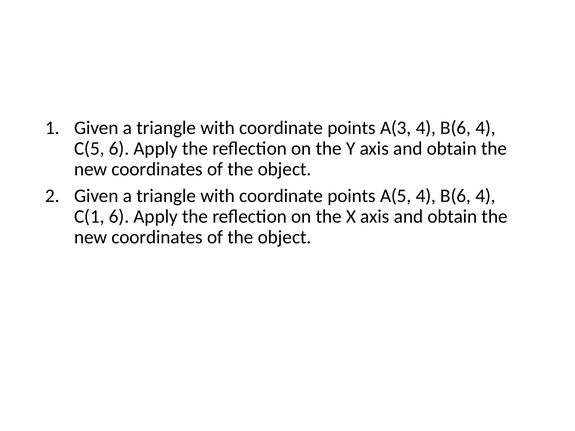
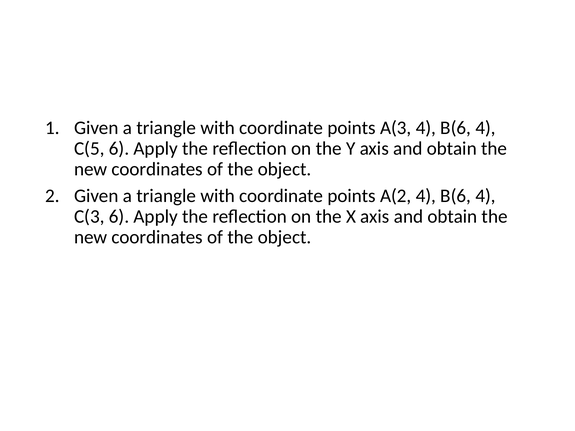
A(5: A(5 -> A(2 (396, 196)
C(1: C(1 -> C(3 (89, 217)
